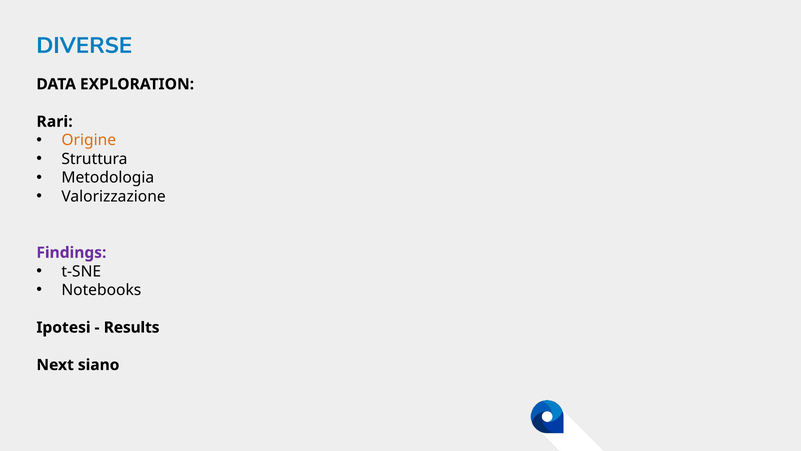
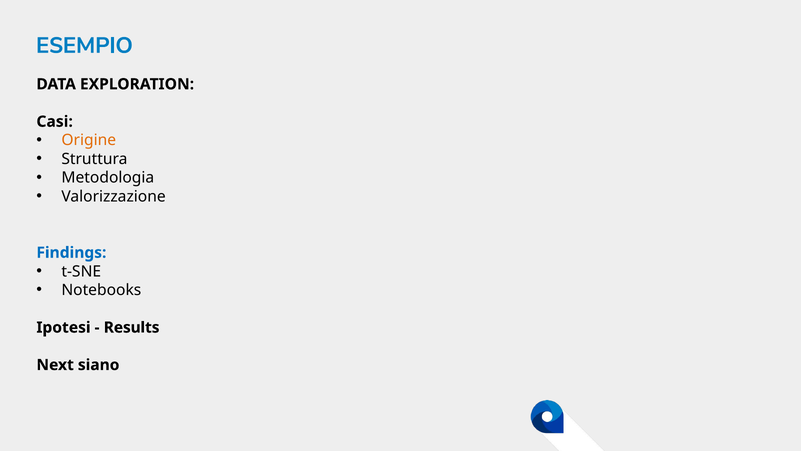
DIVERSE: DIVERSE -> ESEMPIO (84, 45)
Rari: Rari -> Casi (55, 122)
Findings colour: purple -> blue (71, 252)
